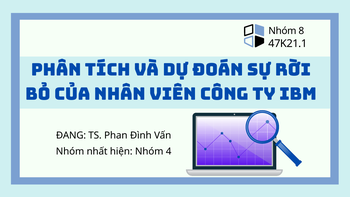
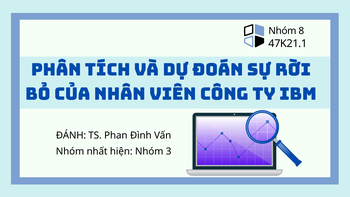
ĐANG: ĐANG -> ĐÁNH (71, 135)
4: 4 -> 3 (169, 151)
